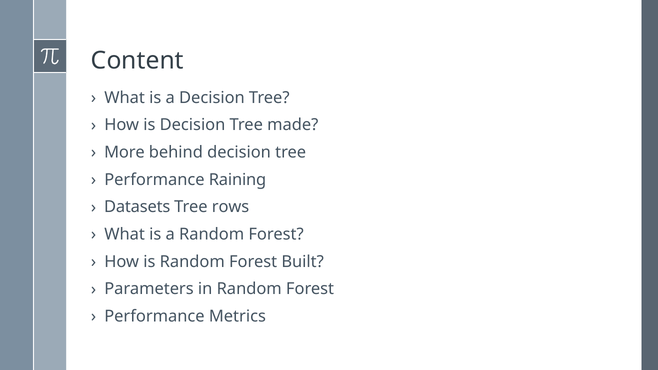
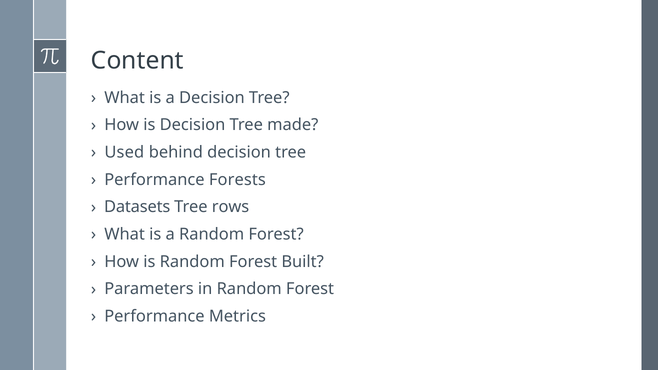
More: More -> Used (124, 152)
Raining: Raining -> Forests (237, 180)
